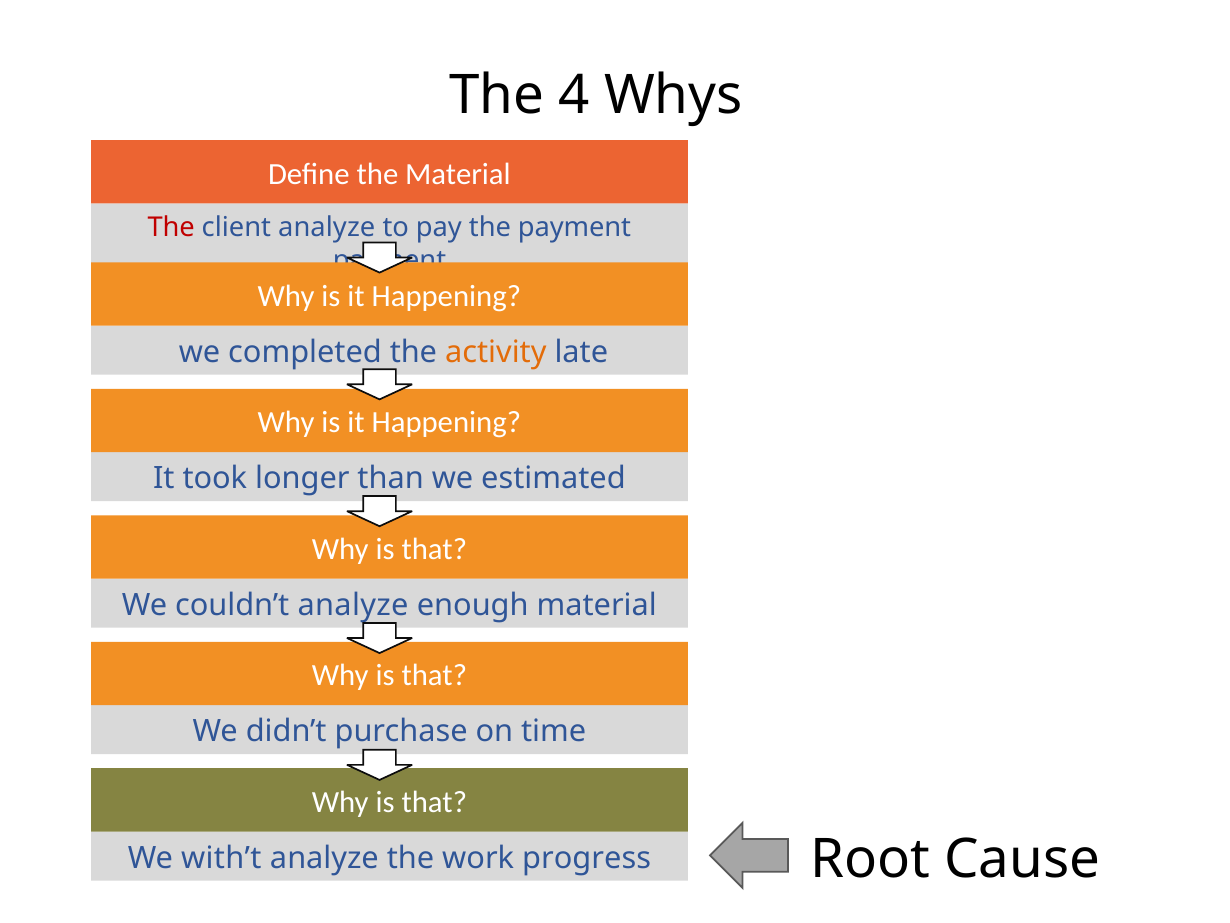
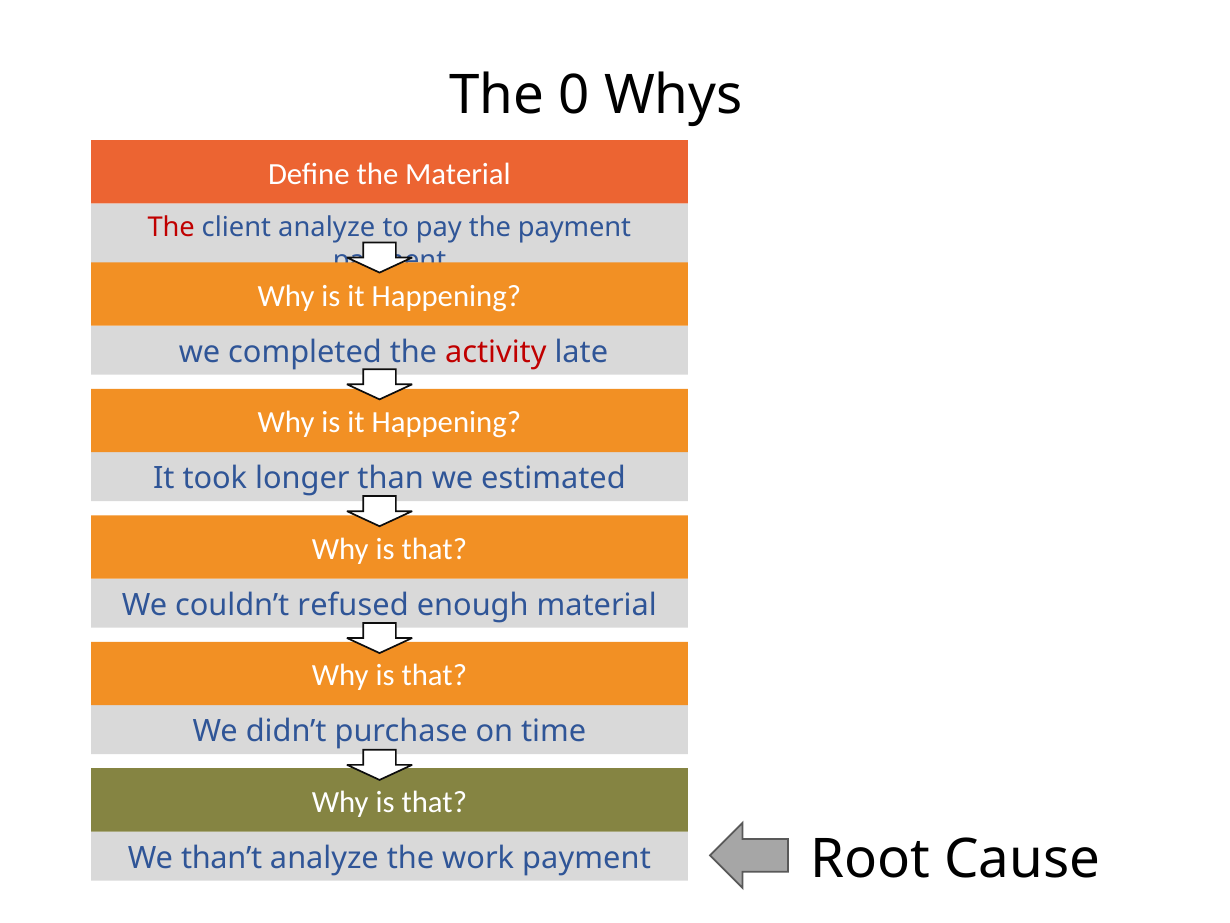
4: 4 -> 0 (574, 95)
activity colour: orange -> red (496, 352)
couldn’t analyze: analyze -> refused (353, 605)
with’t: with’t -> than’t (222, 858)
work progress: progress -> payment (587, 858)
